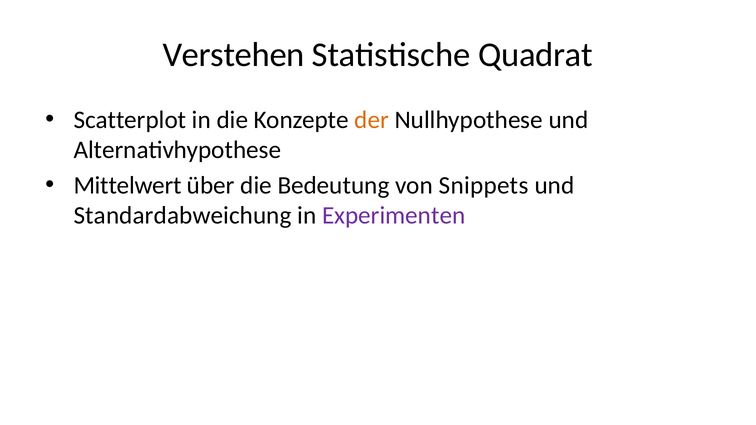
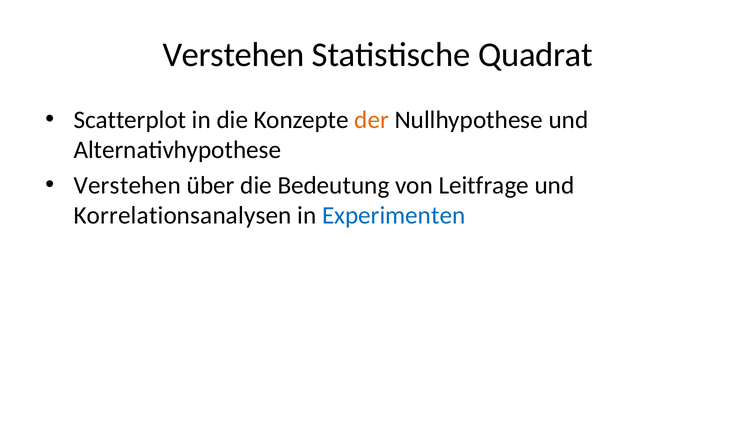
Mittelwert: Mittelwert -> Verstehen (127, 185)
Snippets: Snippets -> Leitfrage (484, 185)
Standardabweichung: Standardabweichung -> Korrelationsanalysen (183, 216)
Experimenten colour: purple -> blue (394, 216)
